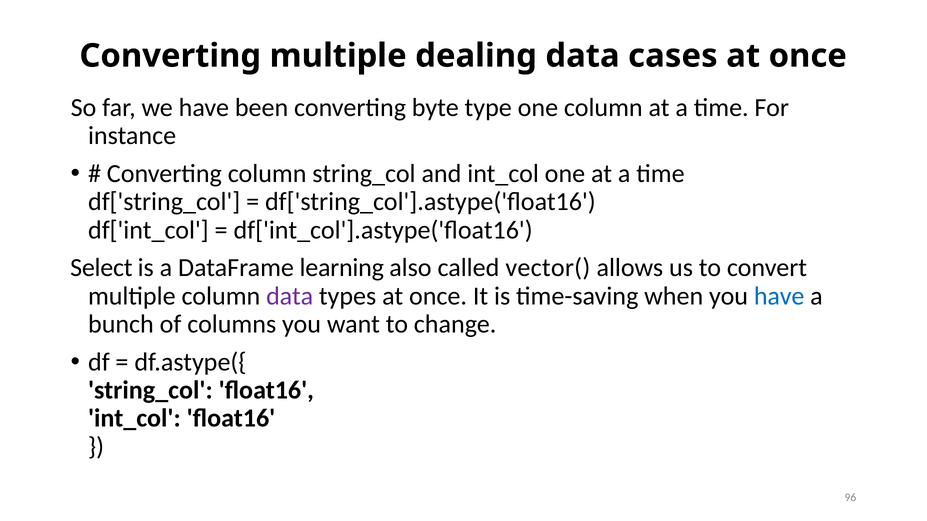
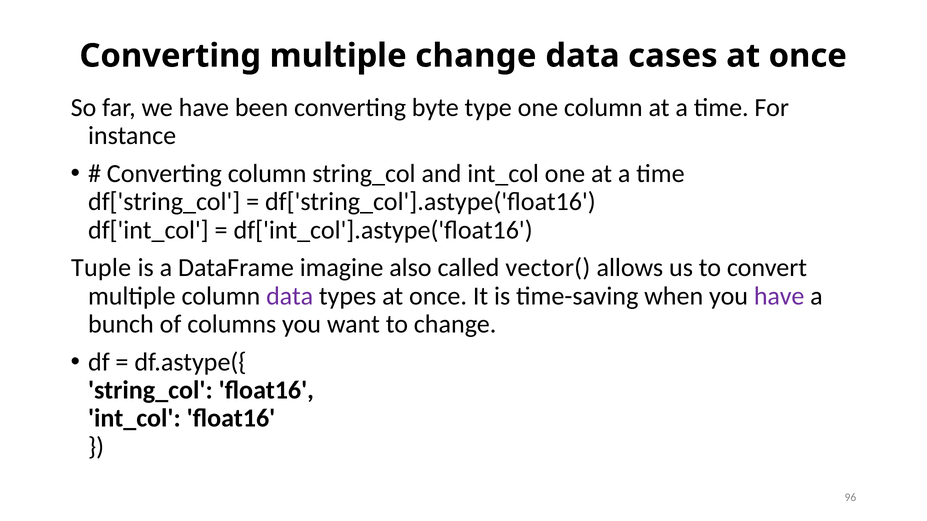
multiple dealing: dealing -> change (476, 56)
Select: Select -> Tuple (101, 268)
learning: learning -> imagine (342, 268)
have colour: blue -> purple (779, 296)
